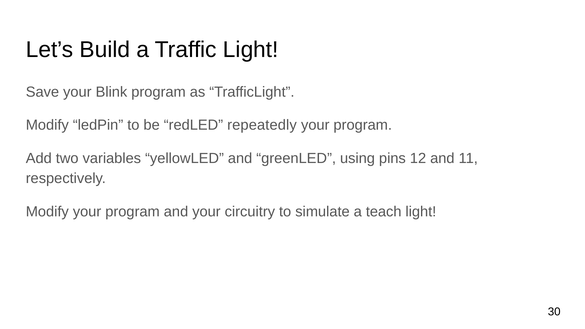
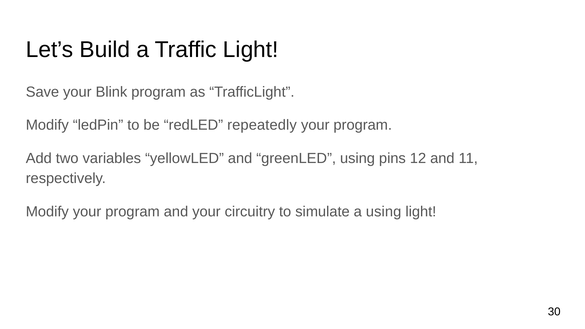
a teach: teach -> using (384, 212)
